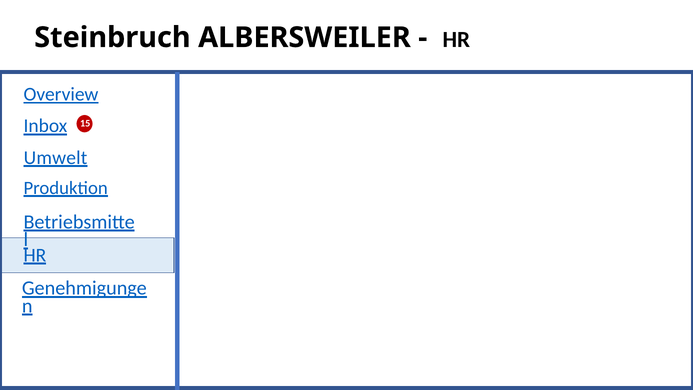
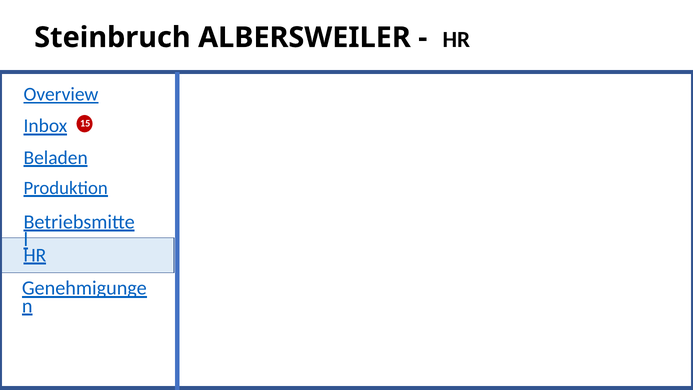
Umwelt: Umwelt -> Beladen (56, 158)
